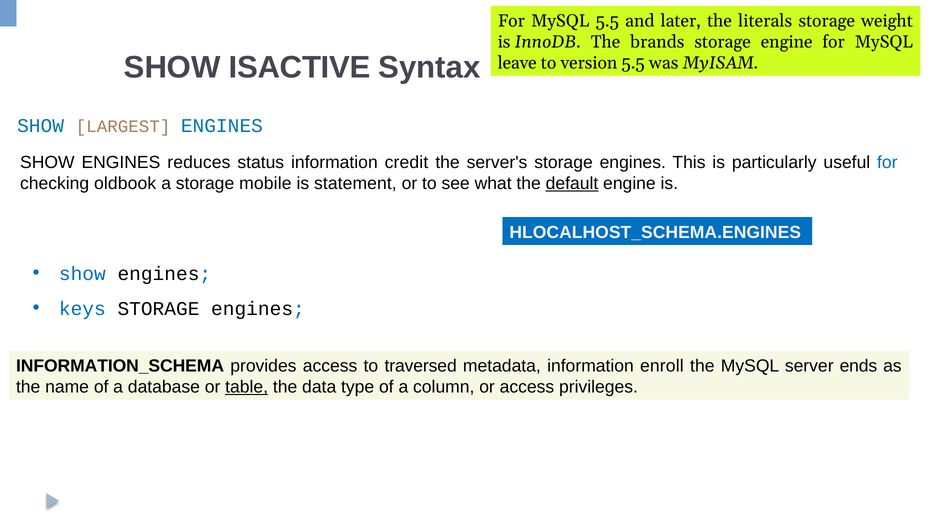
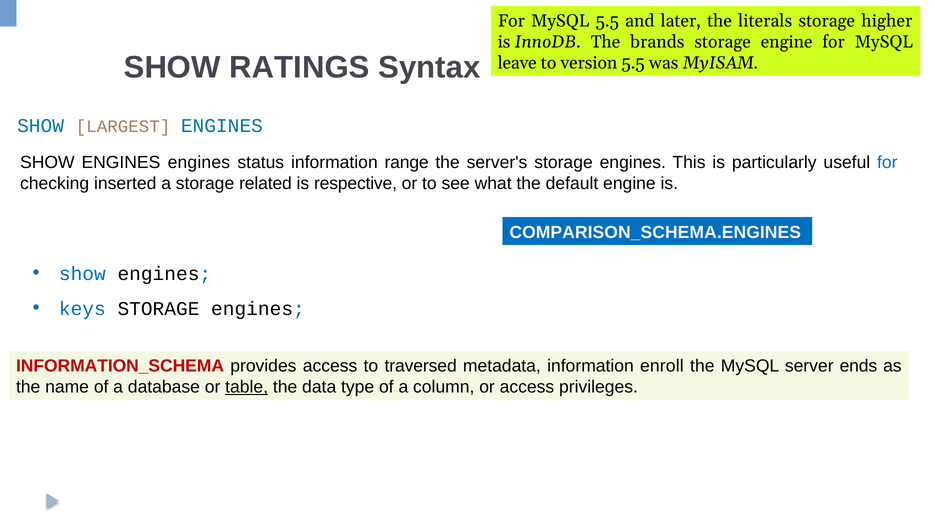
weight: weight -> higher (887, 21)
ISACTIVE: ISACTIVE -> RATINGS (299, 67)
ENGINES reduces: reduces -> engines (199, 162)
credit: credit -> range (407, 162)
oldbook: oldbook -> inserted (125, 183)
mobile: mobile -> related (265, 183)
statement: statement -> respective (356, 183)
default underline: present -> none (572, 183)
HLOCALHOST_SCHEMA.ENGINES: HLOCALHOST_SCHEMA.ENGINES -> COMPARISON_SCHEMA.ENGINES (655, 232)
INFORMATION_SCHEMA colour: black -> red (120, 366)
